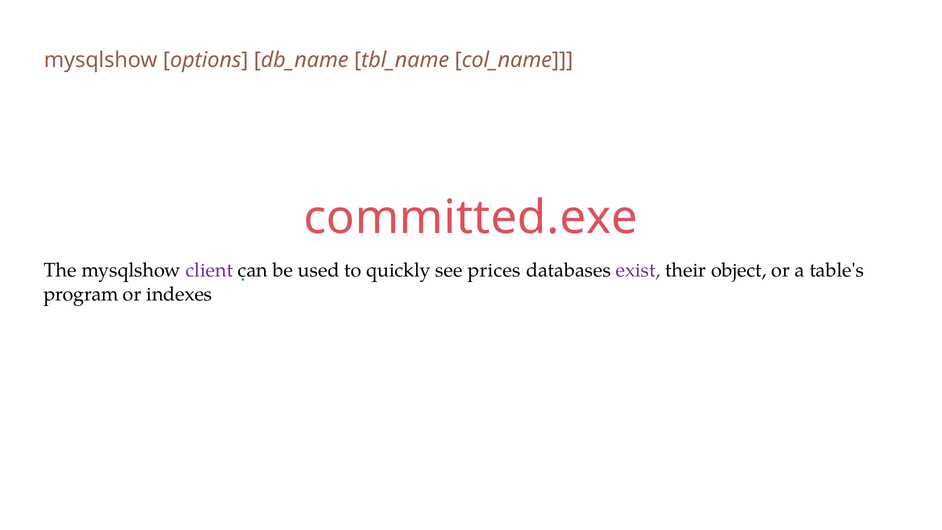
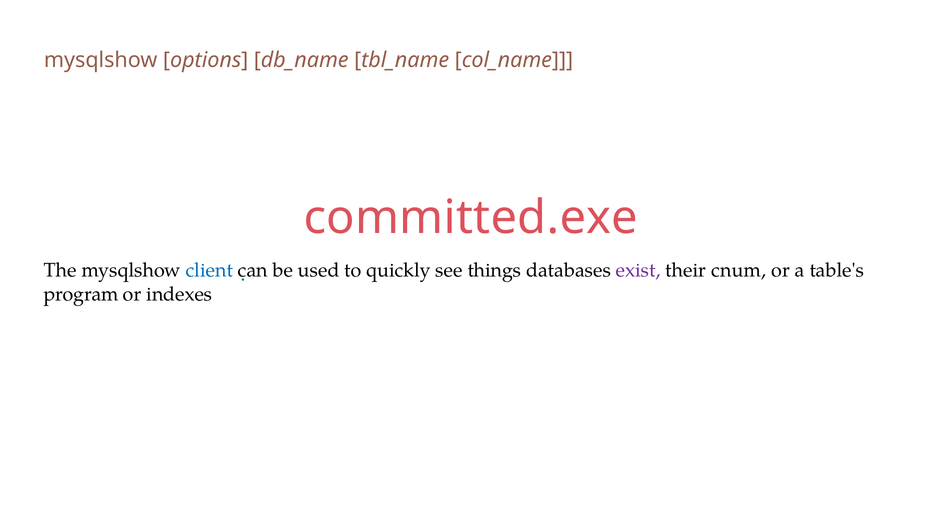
client colour: purple -> blue (209, 270)
prices: prices -> things (494, 270)
object: object -> cnum (739, 270)
